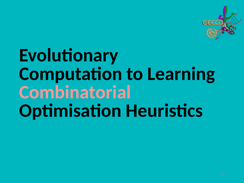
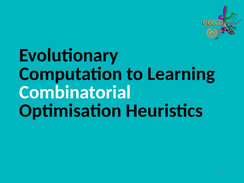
Combinatorial colour: pink -> white (75, 92)
